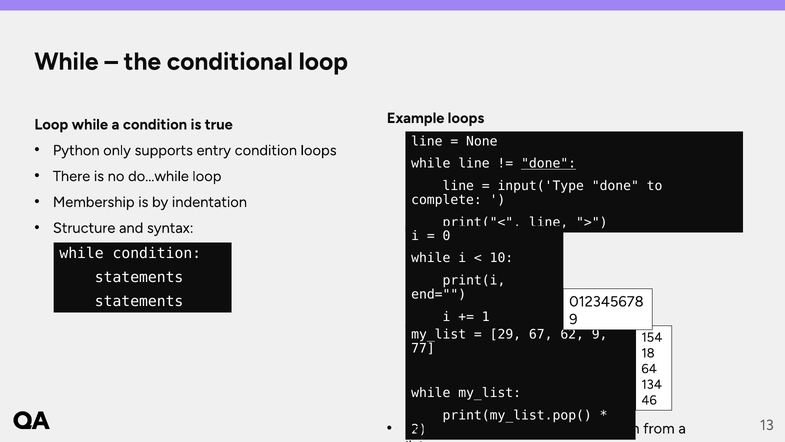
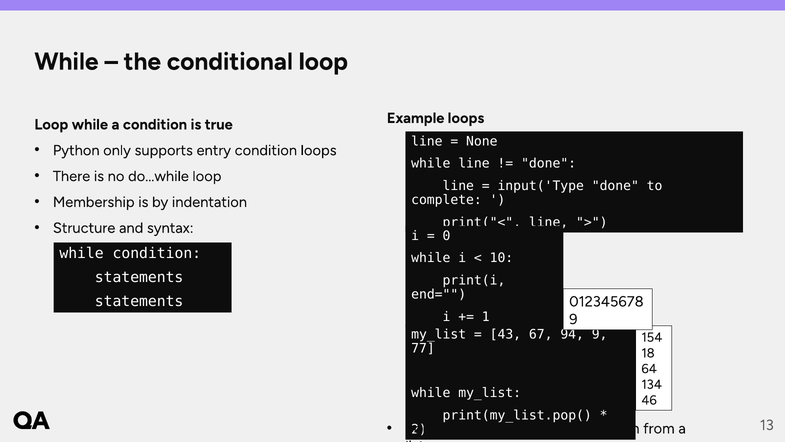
done underline: present -> none (549, 164)
29: 29 -> 43 (505, 334)
62: 62 -> 94 (572, 334)
